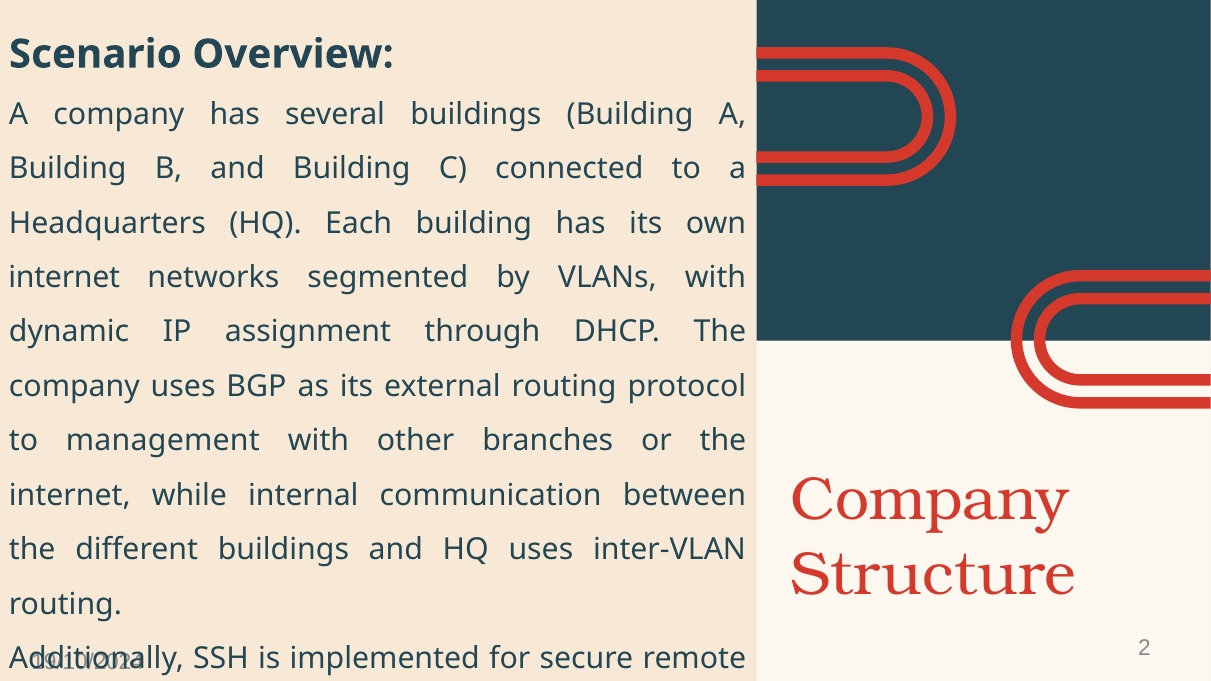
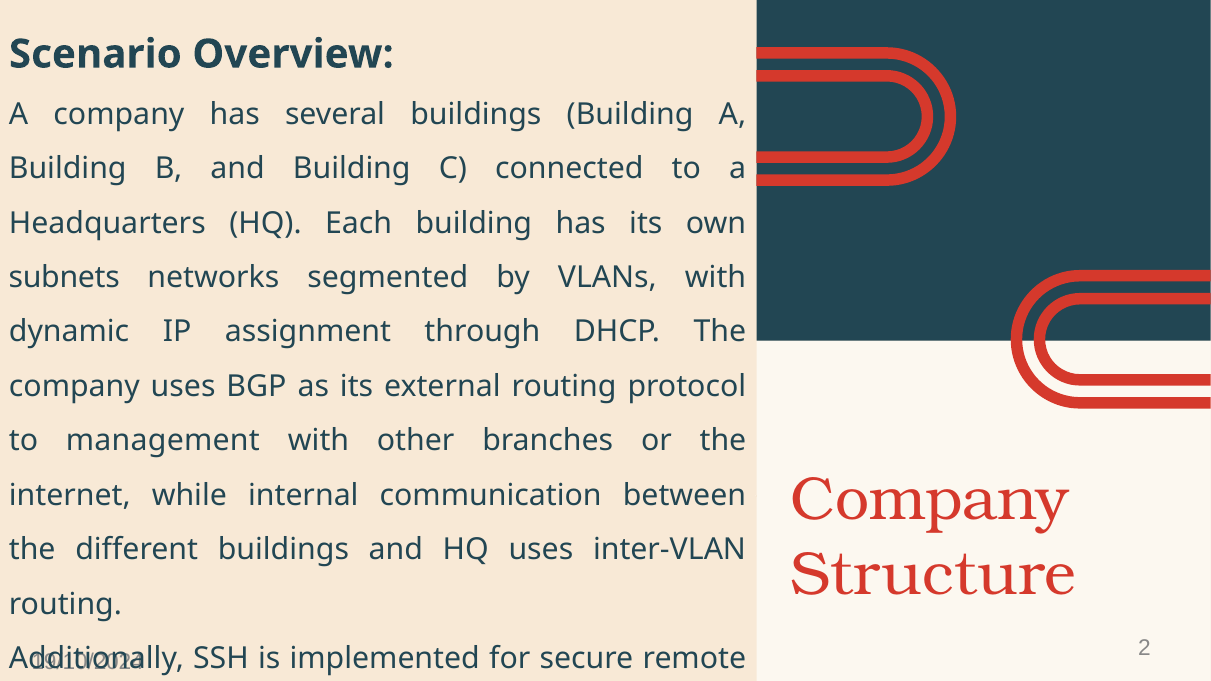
internet: internet -> subnets (64, 278)
